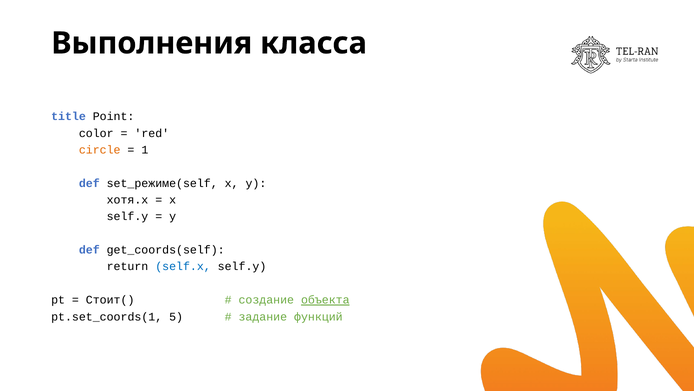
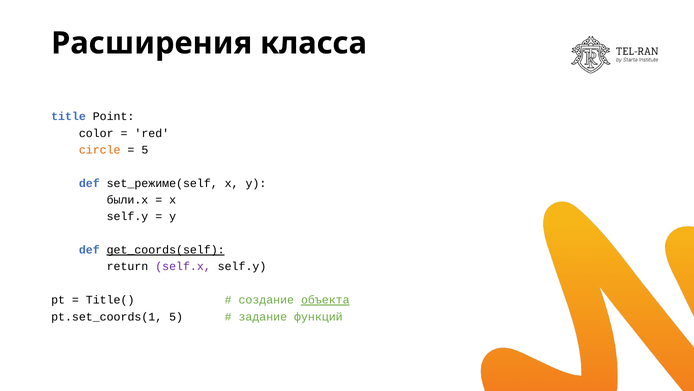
Выполнения: Выполнения -> Расширения (152, 43)
1: 1 -> 5 (145, 150)
хотя.x: хотя.x -> были.x (127, 200)
get_coords(self underline: none -> present (166, 250)
self.x colour: blue -> purple (183, 266)
Стоит(: Стоит( -> Title( (110, 300)
